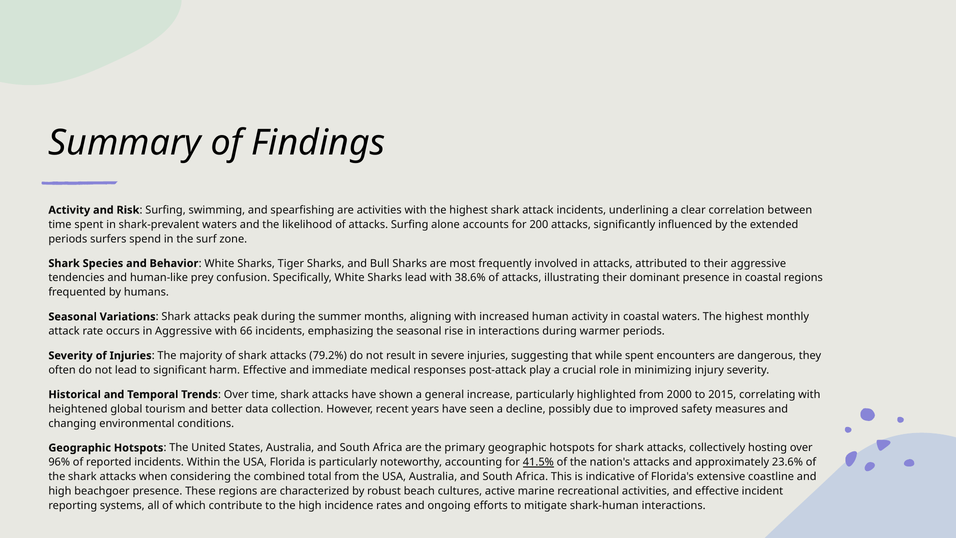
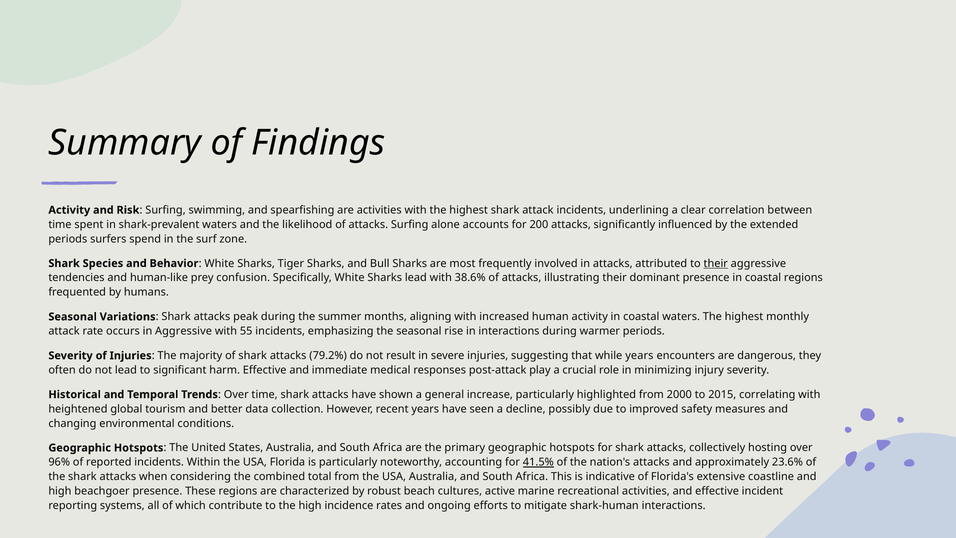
their underline: none -> present (716, 263)
66: 66 -> 55 (246, 331)
while spent: spent -> years (639, 355)
